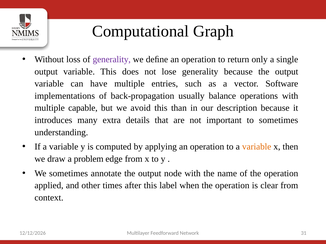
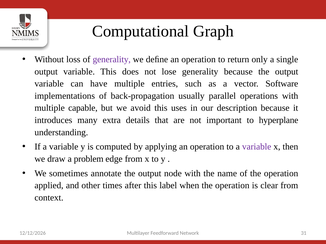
balance: balance -> parallel (222, 96)
than: than -> uses (179, 108)
to sometimes: sometimes -> hyperplane (279, 120)
variable colour: orange -> purple (257, 147)
